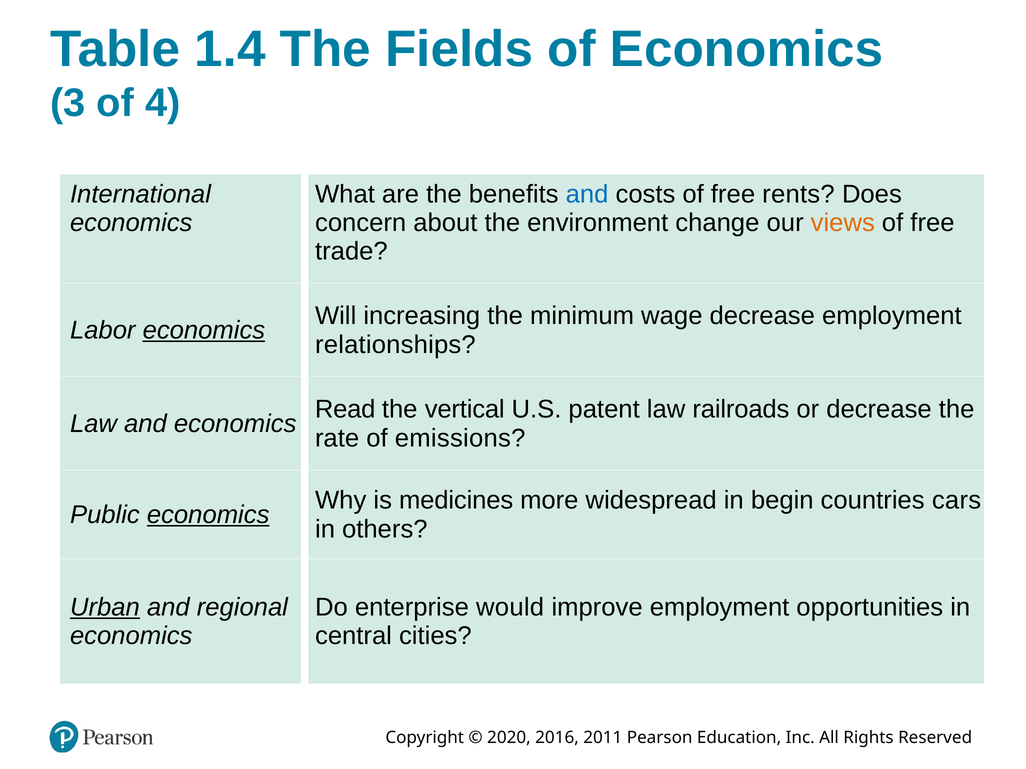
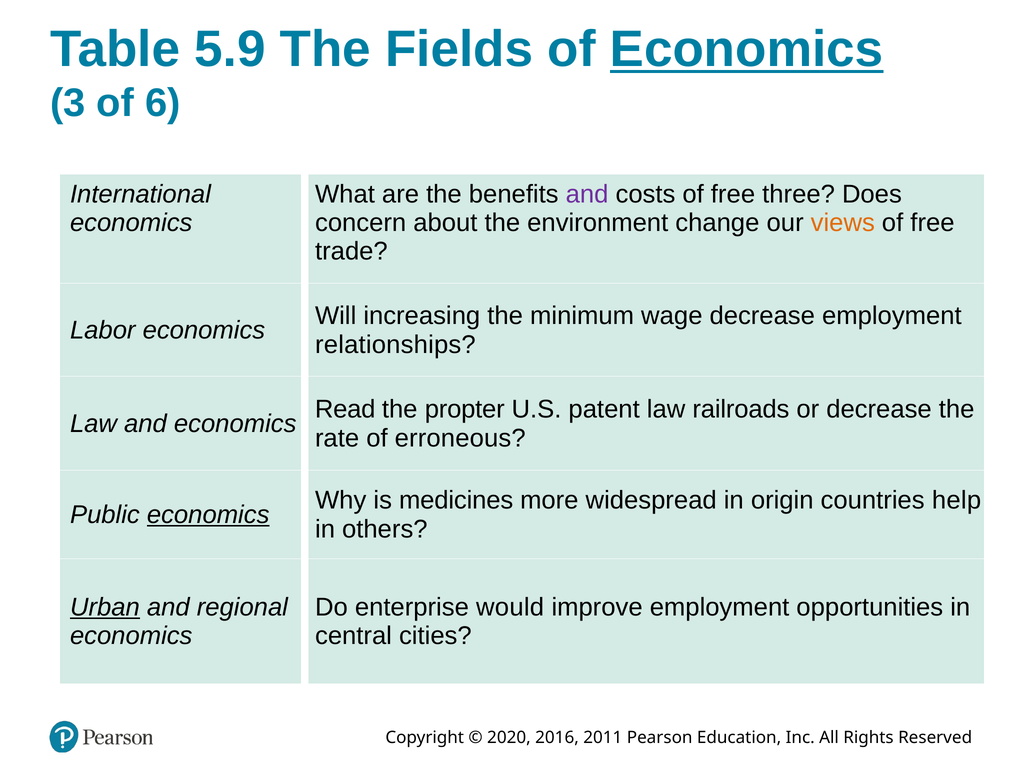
1.4: 1.4 -> 5.9 (230, 49)
Economics underline: none -> present (747, 49)
4: 4 -> 6 (163, 103)
and colour: blue -> purple (587, 194)
rents: rents -> three (799, 194)
economics underline: present -> none (204, 330)
vertical: vertical -> propter (465, 410)
emissions: emissions -> erroneous (460, 438)
begin: begin -> origin (782, 501)
cars: cars -> help (957, 501)
